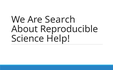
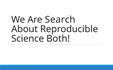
Help: Help -> Both (58, 39)
